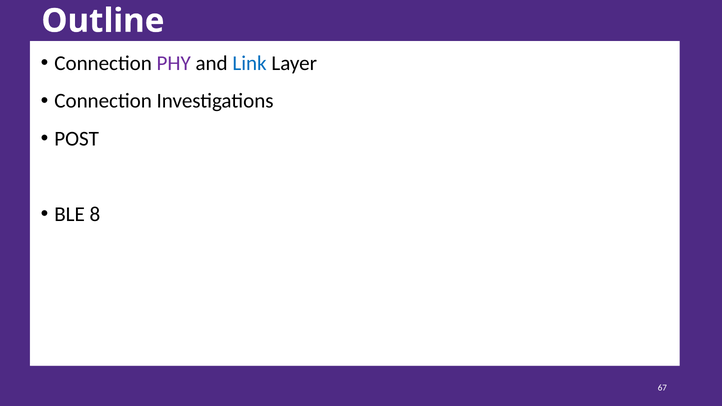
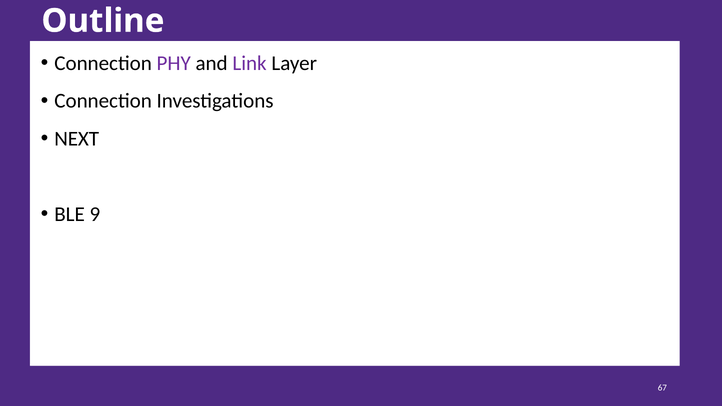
Link colour: blue -> purple (250, 63)
POST: POST -> NEXT (77, 139)
8: 8 -> 9 (95, 214)
